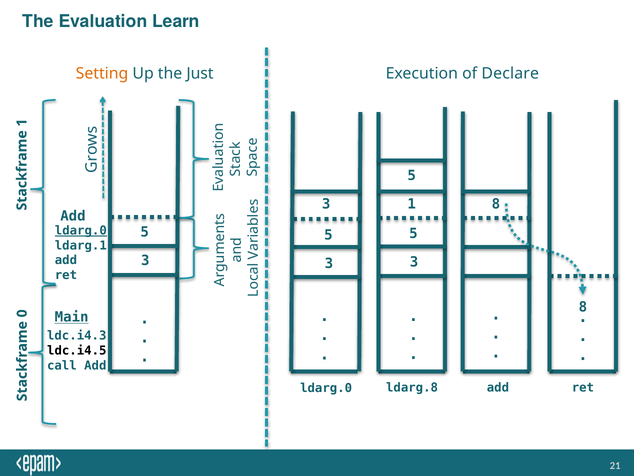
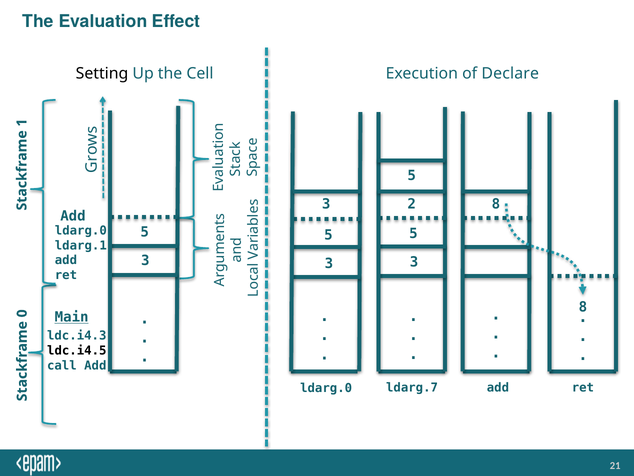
Learn: Learn -> Effect (176, 21)
Setting colour: orange -> black (102, 73)
Just: Just -> Cell (200, 73)
3 1: 1 -> 2 (412, 204)
ldarg.0 underline: present -> none (81, 231)
ldarg.8: ldarg.8 -> ldarg.7 (412, 387)
